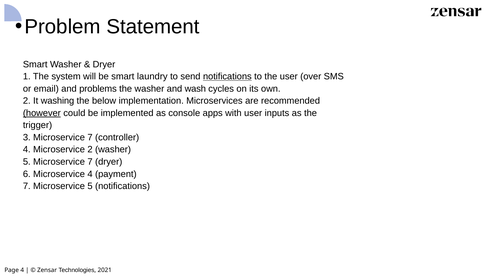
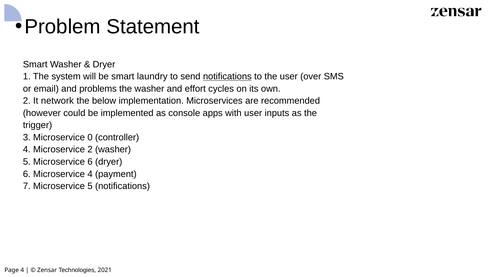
wash: wash -> effort (195, 89)
washing: washing -> network (57, 101)
however underline: present -> none (42, 113)
3 Microservice 7: 7 -> 0 (90, 137)
5 Microservice 7: 7 -> 6 (90, 162)
